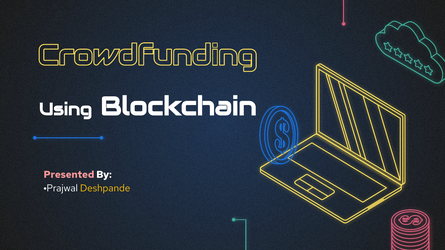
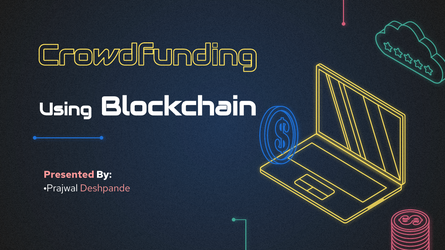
Deshpande colour: yellow -> pink (105, 188)
